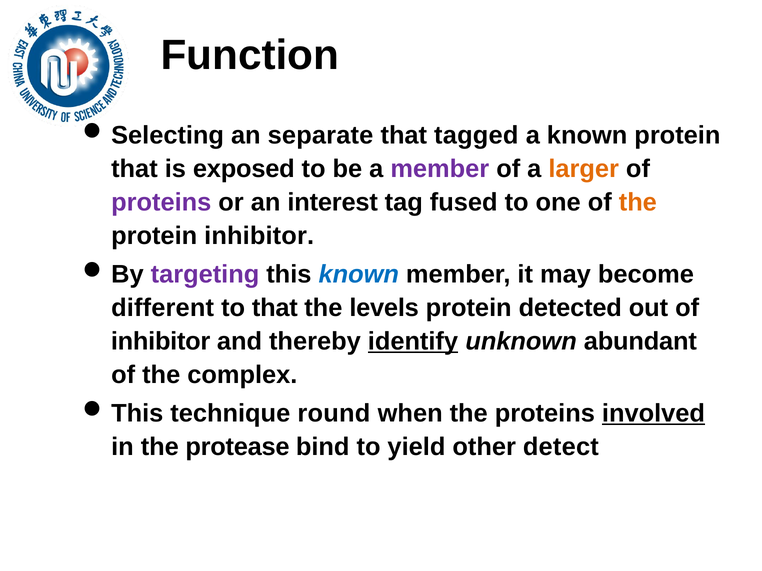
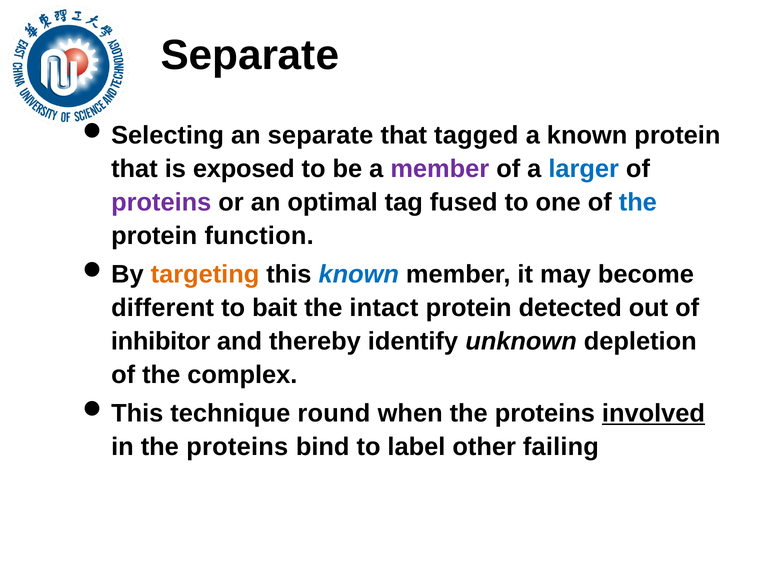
Function: Function -> Separate (250, 55)
larger colour: orange -> blue (584, 169)
interest: interest -> optimal (333, 203)
the colour: orange -> blue (638, 203)
protein inhibitor: inhibitor -> function (259, 236)
targeting colour: purple -> orange (205, 275)
to that: that -> bait (275, 308)
levels: levels -> intact (384, 308)
identify underline: present -> none (413, 342)
abundant: abundant -> depletion (640, 342)
in the protease: protease -> proteins (237, 447)
yield: yield -> label (416, 447)
detect: detect -> failing (561, 447)
